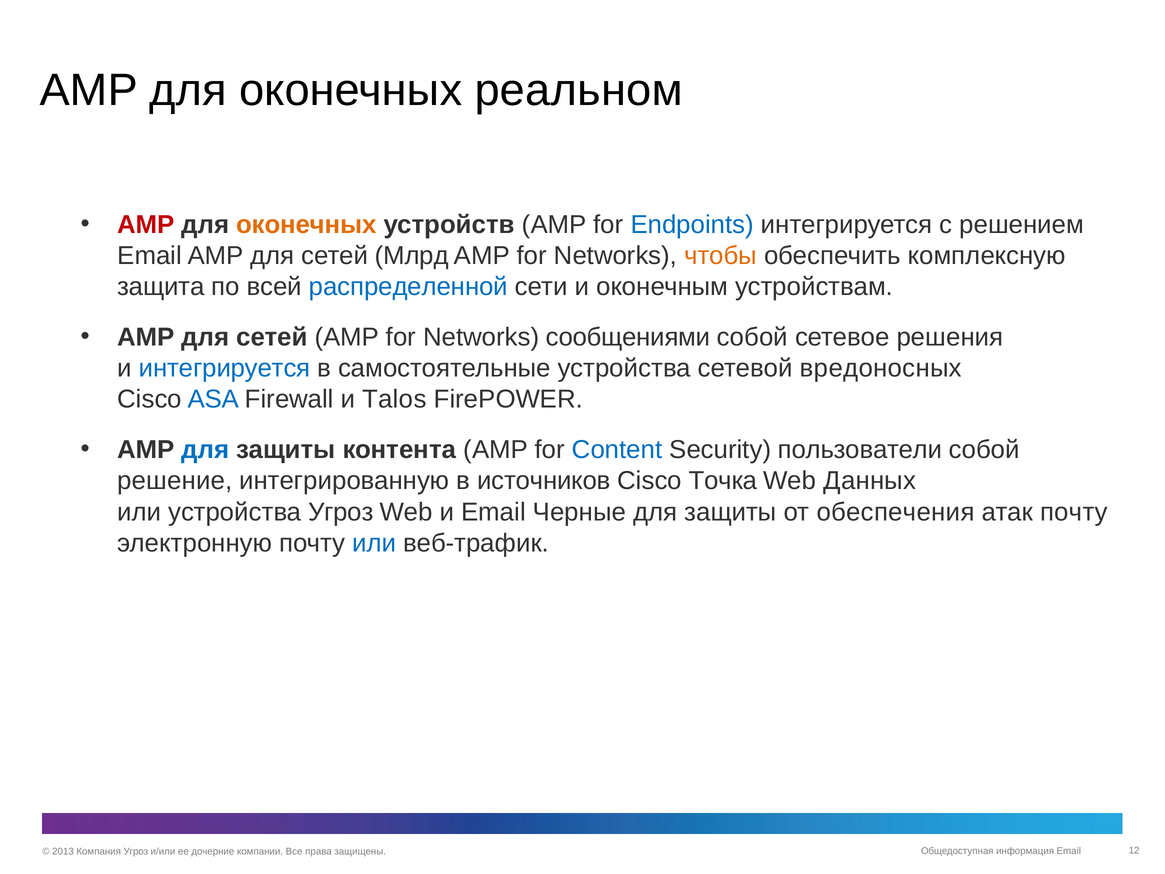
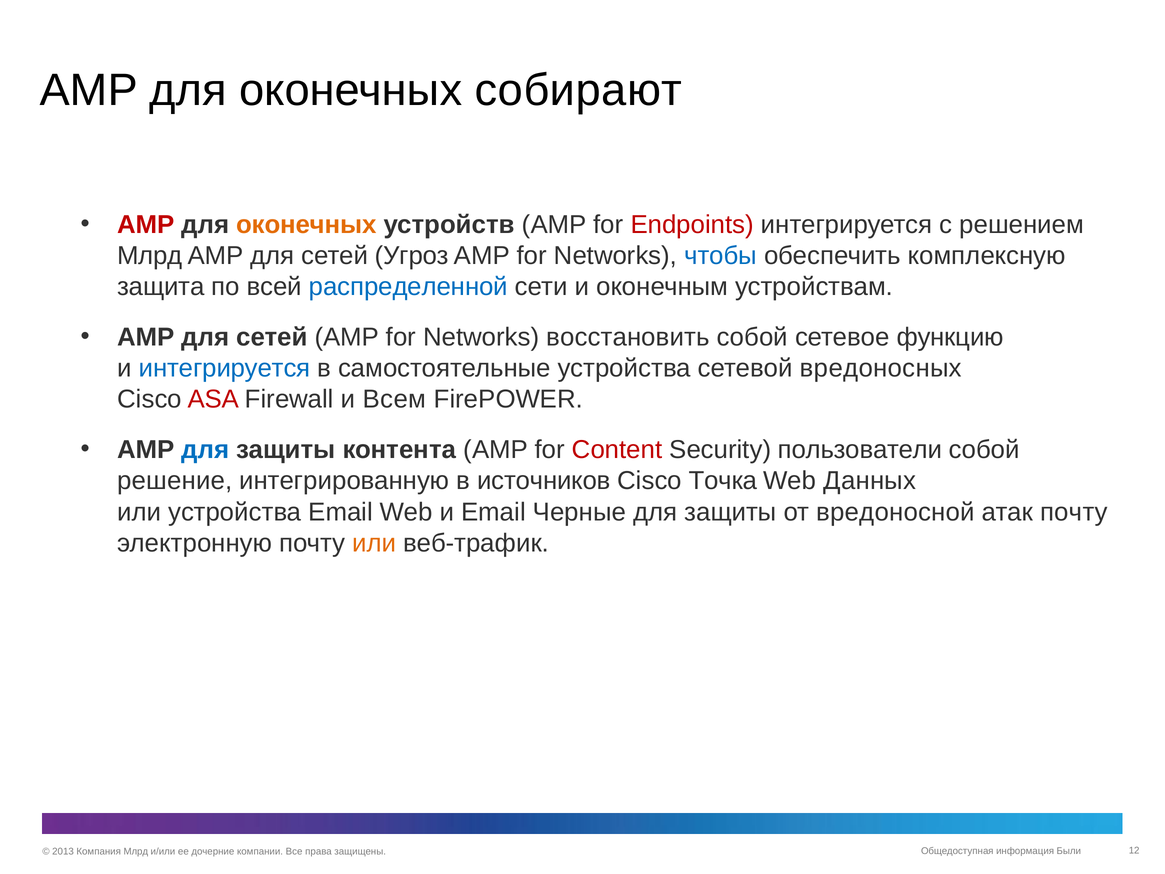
реальном: реальном -> собирают (579, 90)
Endpoints colour: blue -> red (692, 225)
Email: Email -> Млрд (150, 256)
Млрд: Млрд -> Угроз (412, 256)
чтобы colour: orange -> blue (721, 256)
сообщениями: сообщениями -> восстановить (628, 337)
решения: решения -> функцию (950, 337)
ASA colour: blue -> red (213, 399)
Talos: Talos -> Всем (394, 399)
Content colour: blue -> red (617, 450)
устройства Угроз: Угроз -> Email (341, 512)
обеспечения: обеспечения -> вредоносной (896, 512)
или colour: blue -> orange (374, 543)
Угроз: Угроз -> Млрд (136, 851)
Email: Email -> Были (1069, 851)
